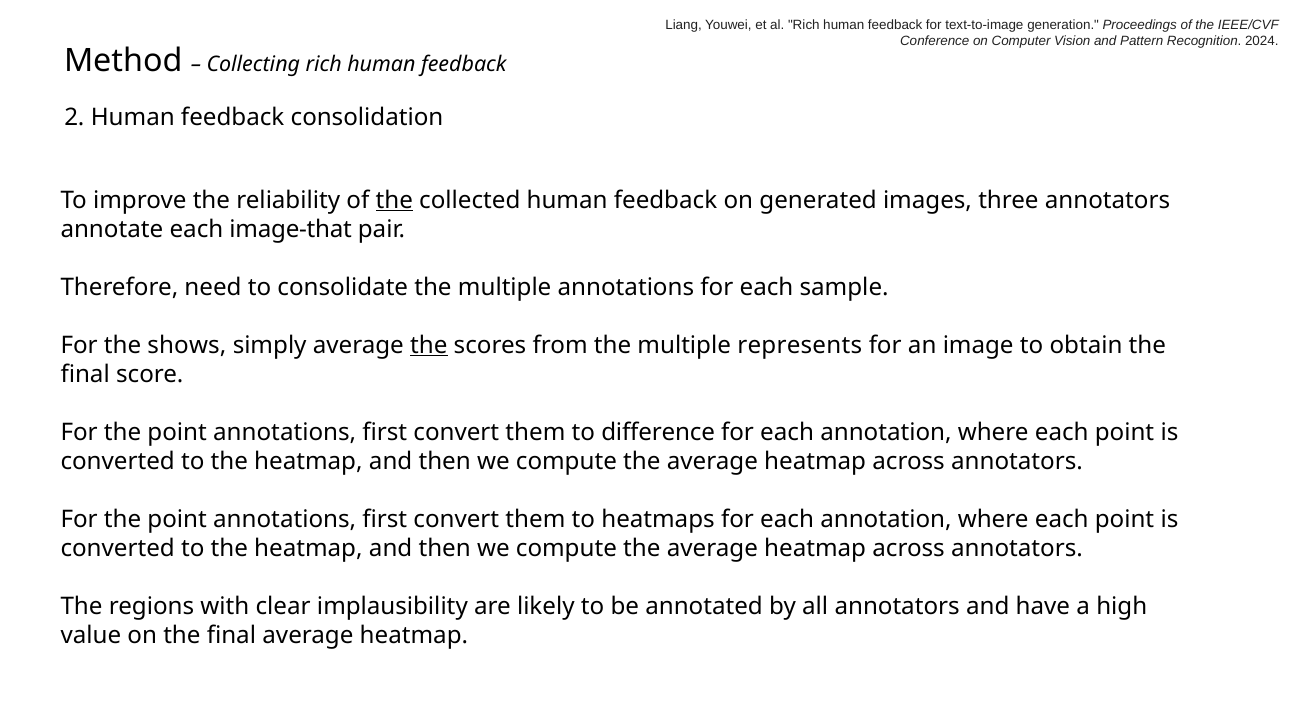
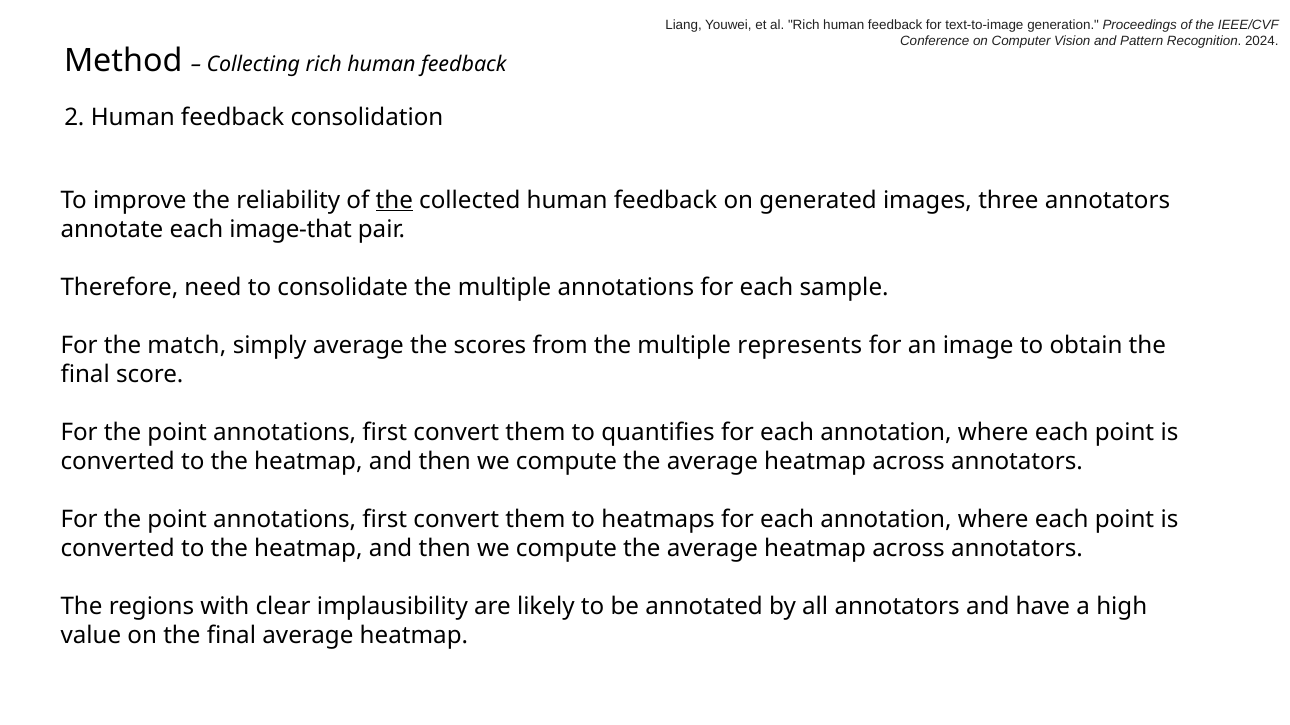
shows: shows -> match (187, 346)
the underline: present -> none (429, 346)
difference: difference -> quantifies (658, 433)
